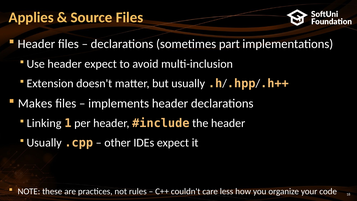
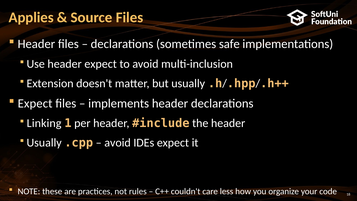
part: part -> safe (229, 44)
Makes: Makes -> Expect (35, 103)
other: other -> avoid (118, 143)
